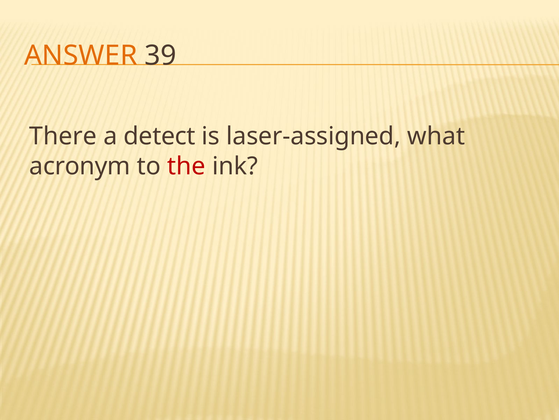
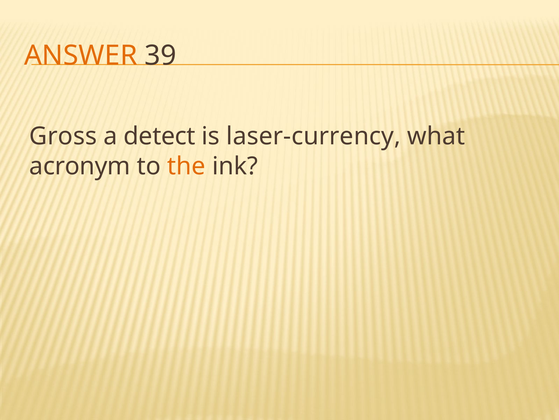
There: There -> Gross (63, 136)
laser-assigned: laser-assigned -> laser-currency (313, 136)
the colour: red -> orange (186, 166)
